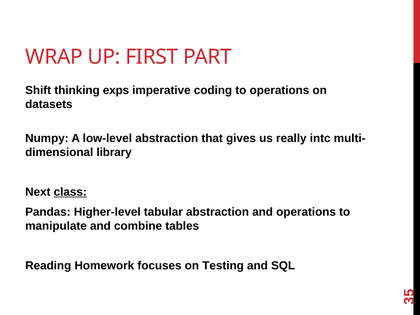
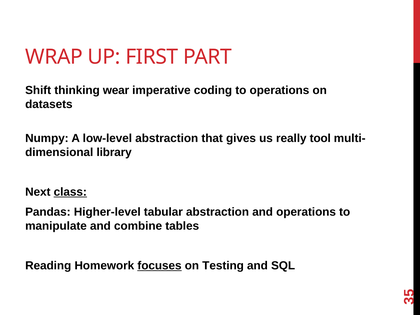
exps: exps -> wear (116, 90)
intc: intc -> tool (320, 138)
focuses underline: none -> present (160, 266)
